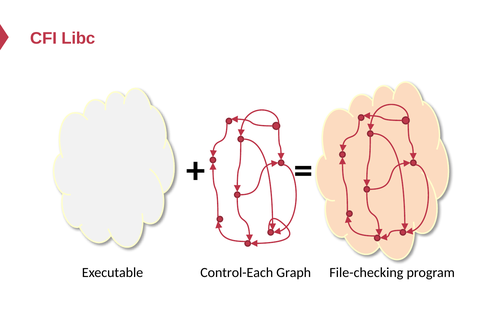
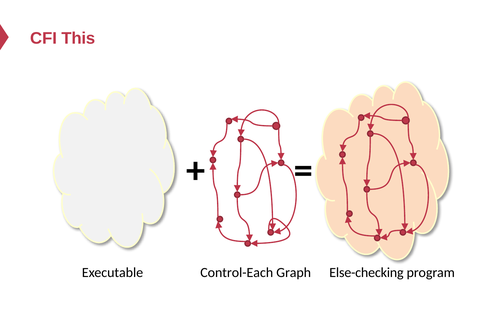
Libc: Libc -> This (78, 38)
File-checking: File-checking -> Else-checking (366, 273)
